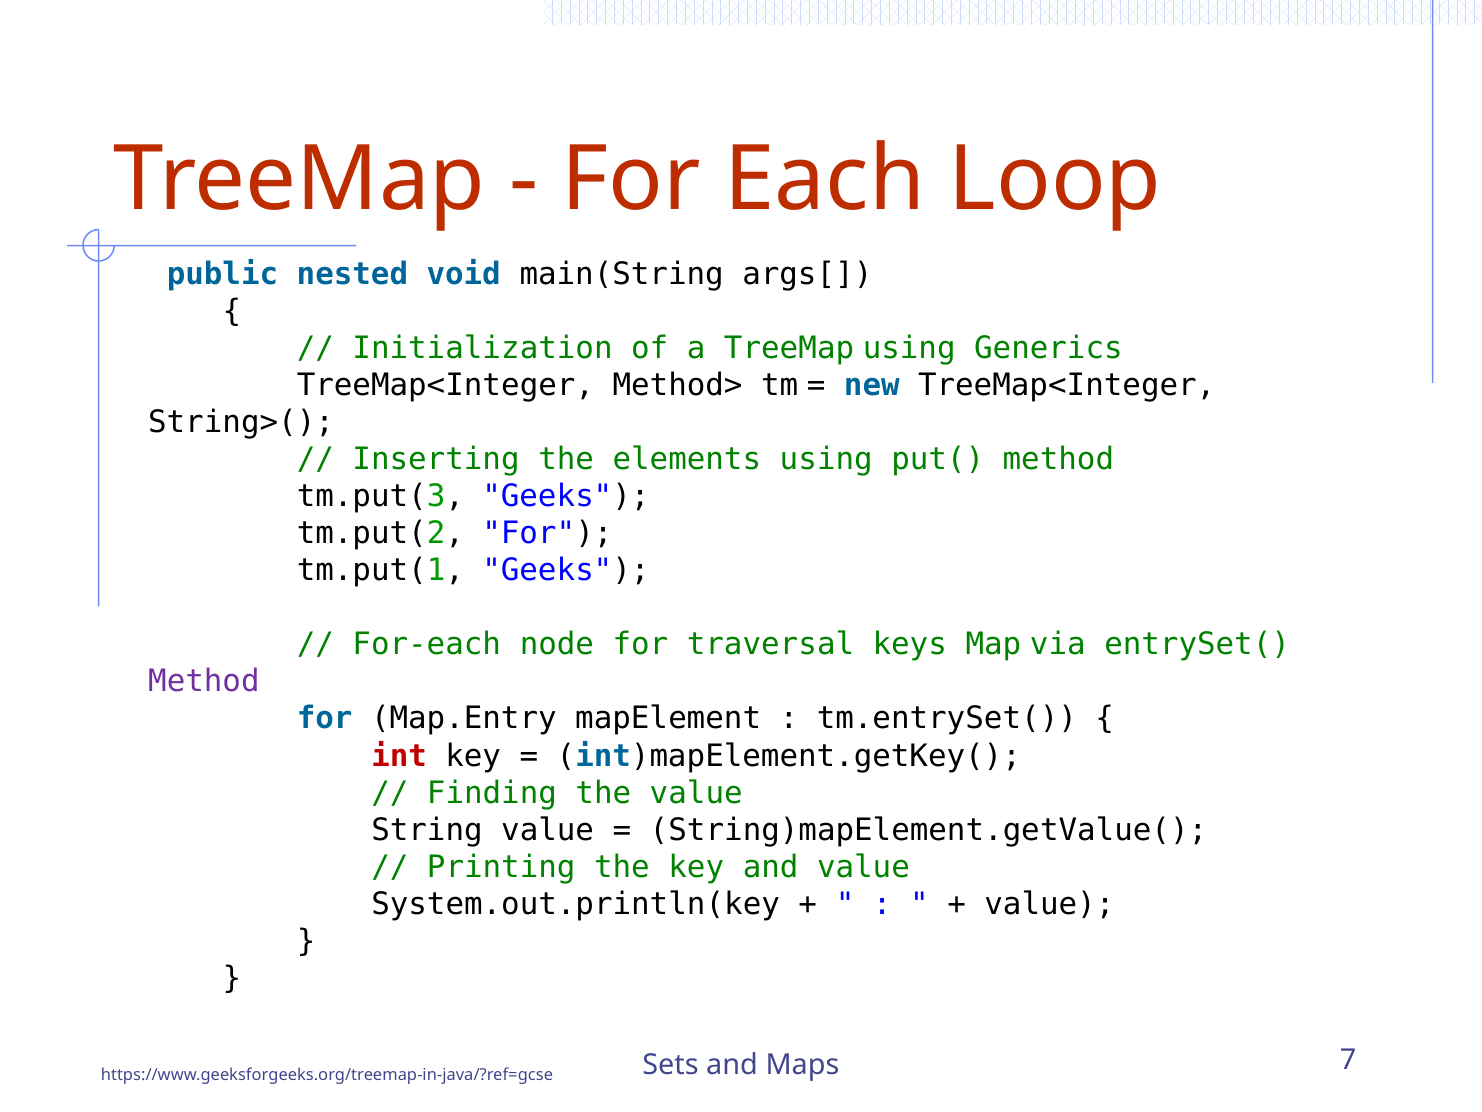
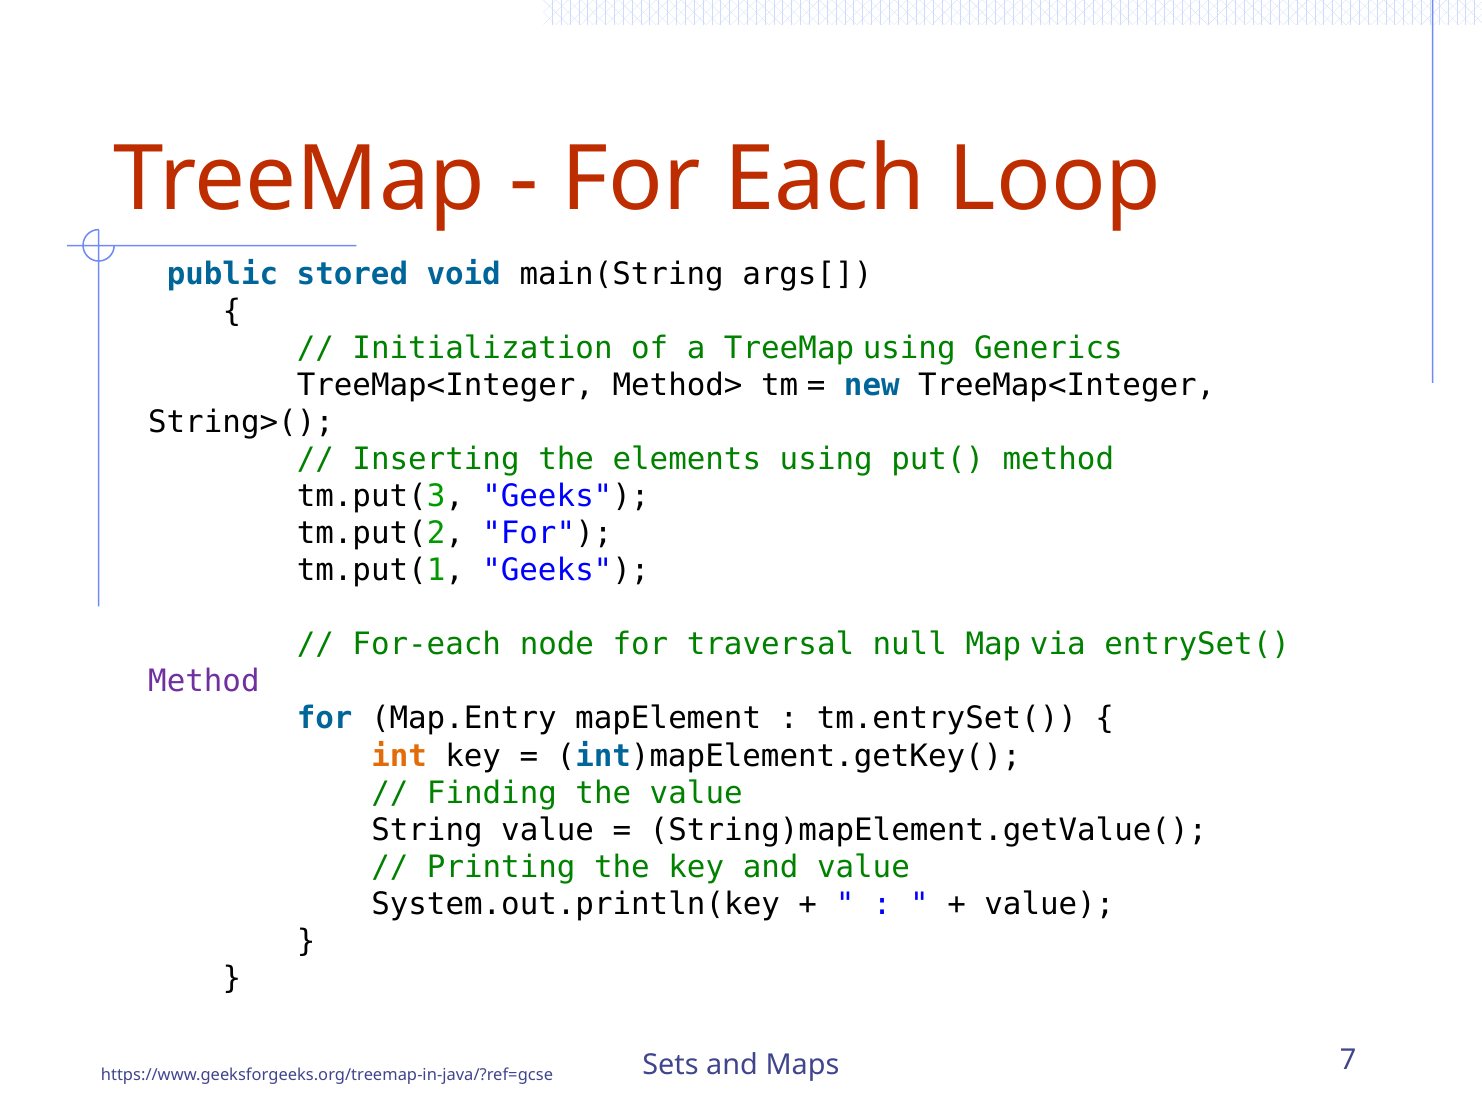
nested: nested -> stored (352, 274)
keys: keys -> null (910, 644)
int colour: red -> orange (399, 755)
